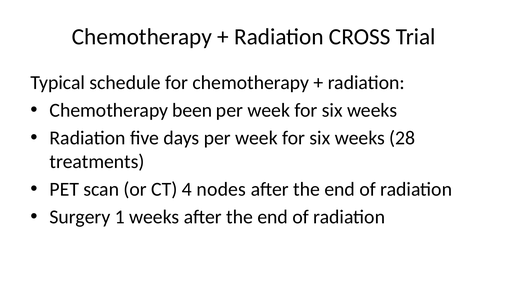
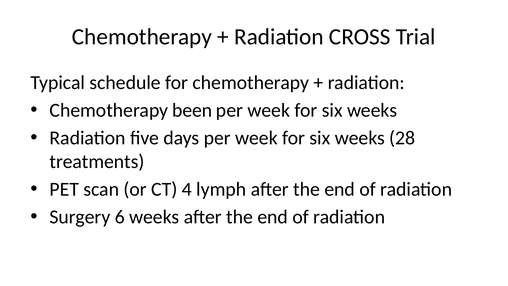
nodes: nodes -> lymph (221, 189)
1: 1 -> 6 (120, 217)
